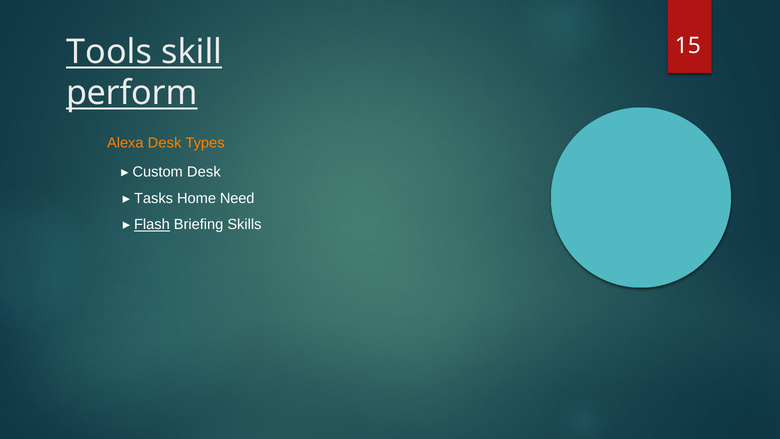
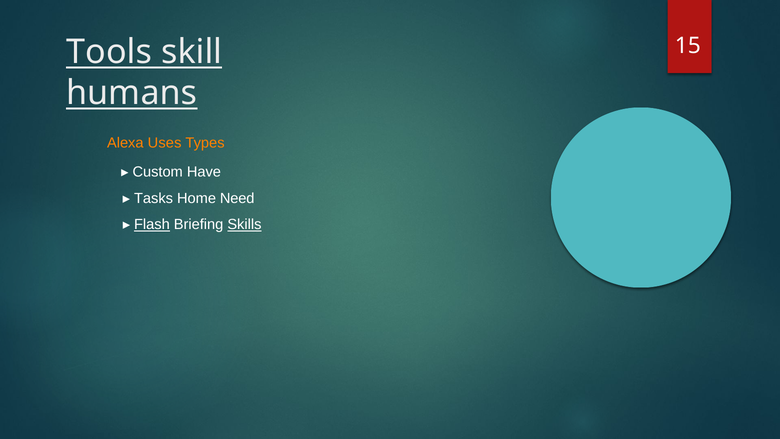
perform: perform -> humans (132, 93)
Alexa Desk: Desk -> Uses (165, 143)
Custom Desk: Desk -> Have (204, 172)
Skills underline: none -> present (244, 224)
